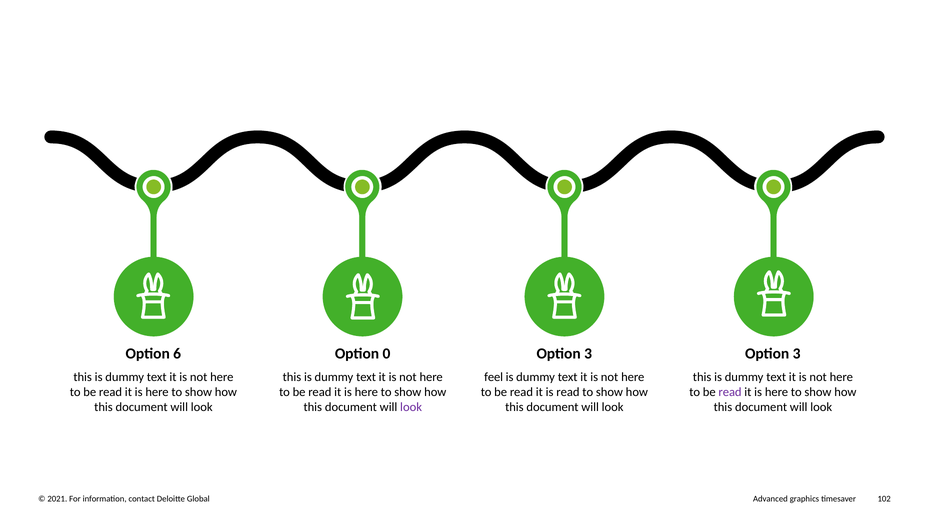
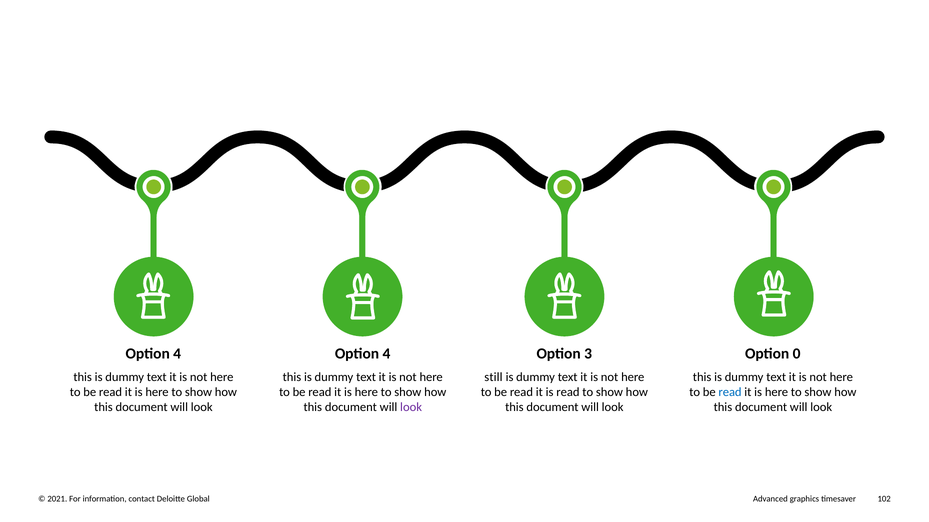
6: 6 -> 4 (177, 354)
0: 0 -> 4 (386, 354)
3: 3 -> 0 (797, 354)
feel: feel -> still (493, 378)
read colour: purple -> blue (730, 393)
